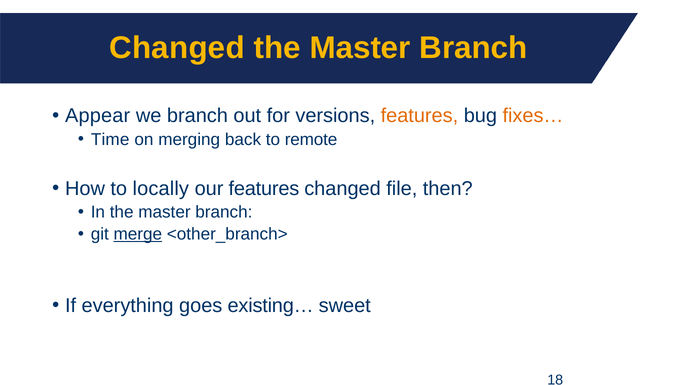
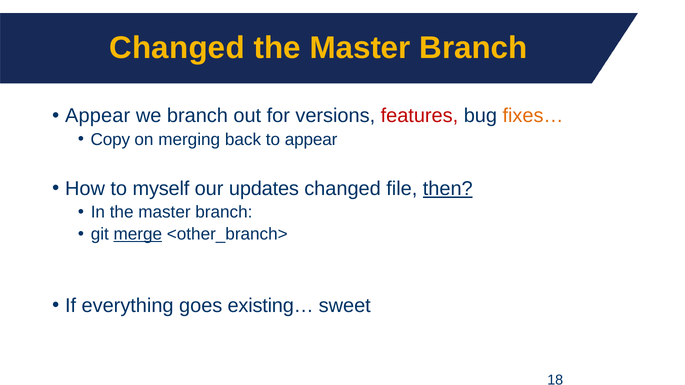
features colour: orange -> red (419, 116)
Time: Time -> Copy (110, 140)
to remote: remote -> appear (311, 140)
locally: locally -> myself (161, 189)
our features: features -> updates (264, 189)
then underline: none -> present (448, 189)
